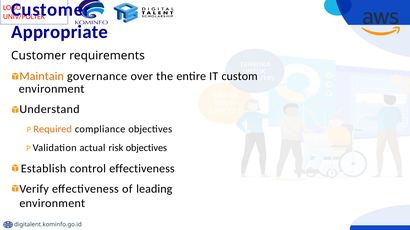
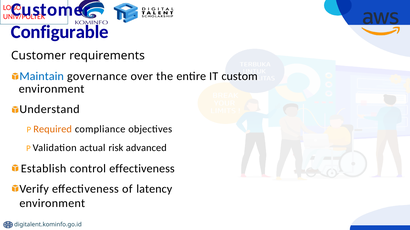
Appropriate: Appropriate -> Configurable (60, 32)
Maintain colour: orange -> blue (42, 76)
risk objectives: objectives -> advanced (146, 148)
leading: leading -> latency (154, 189)
